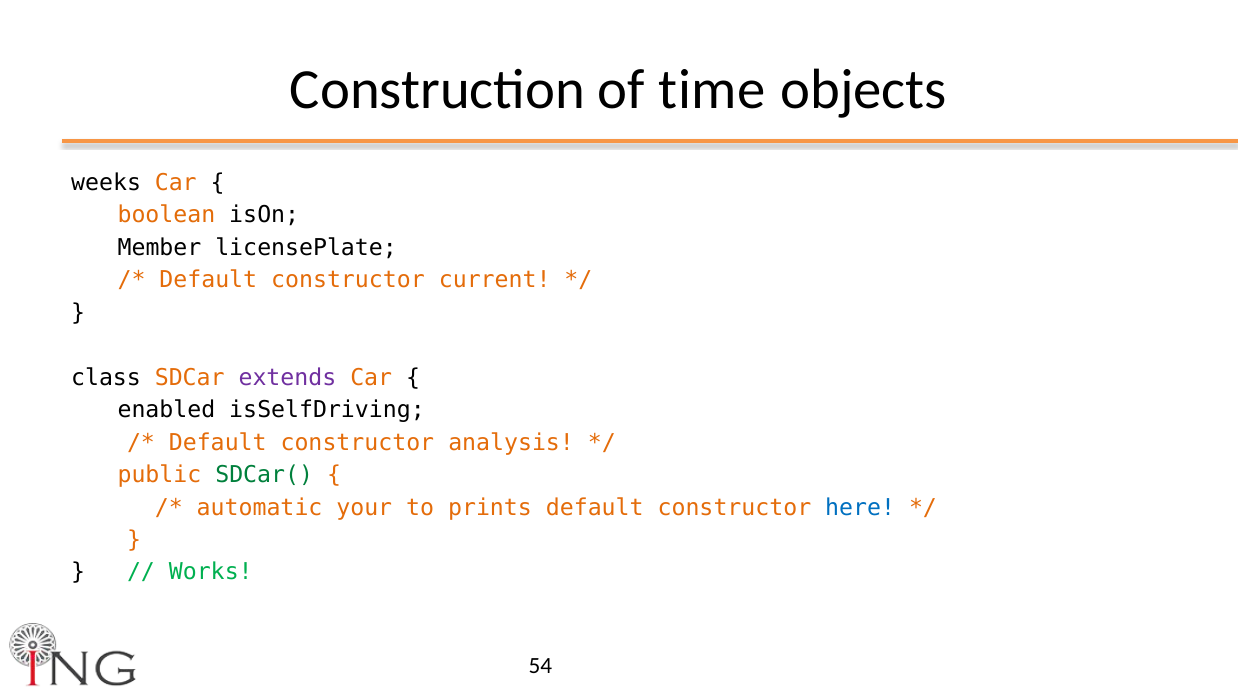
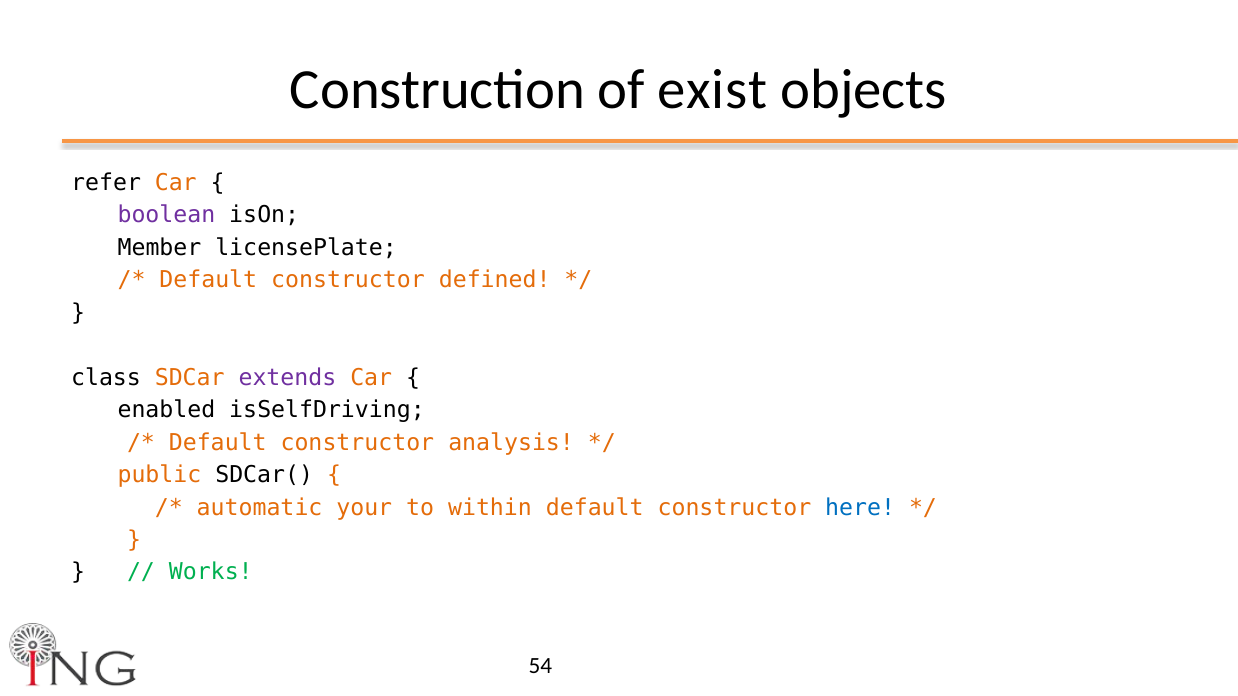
time: time -> exist (712, 90)
weeks: weeks -> refer (106, 183)
boolean colour: orange -> purple (166, 215)
current: current -> defined (495, 280)
SDCar( colour: green -> black (264, 475)
prints: prints -> within (490, 508)
